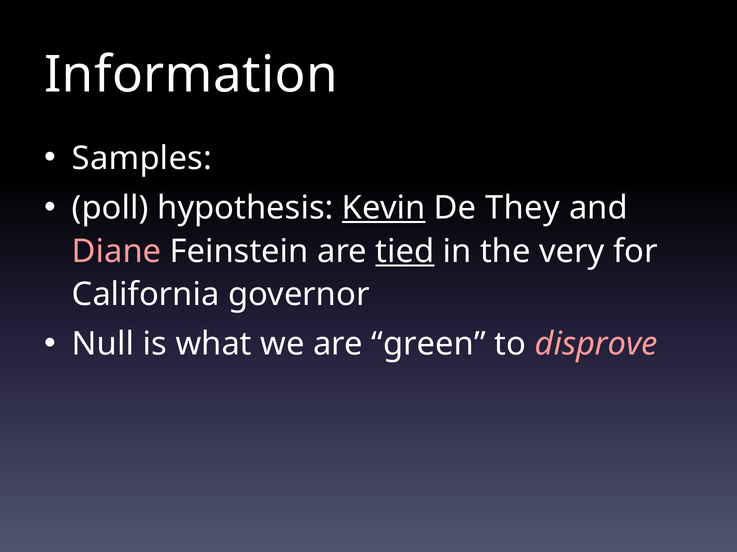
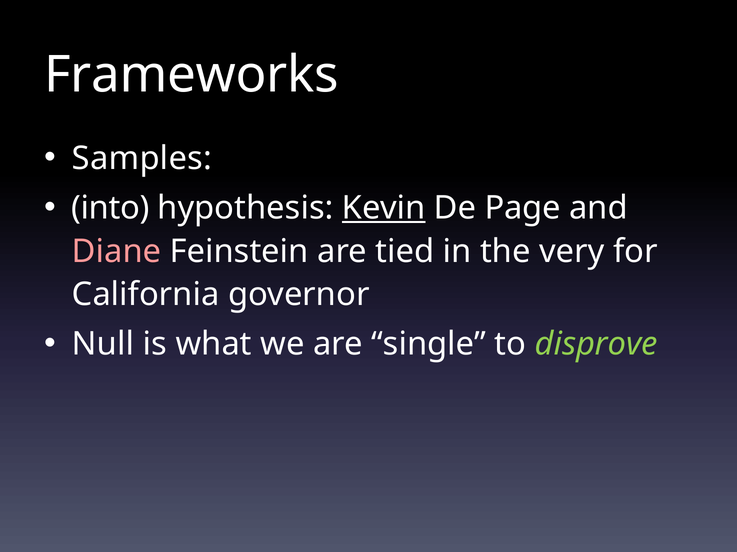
Information: Information -> Frameworks (191, 75)
poll: poll -> into (111, 208)
They: They -> Page (523, 208)
tied underline: present -> none (405, 252)
green: green -> single (429, 345)
disprove colour: pink -> light green (596, 345)
